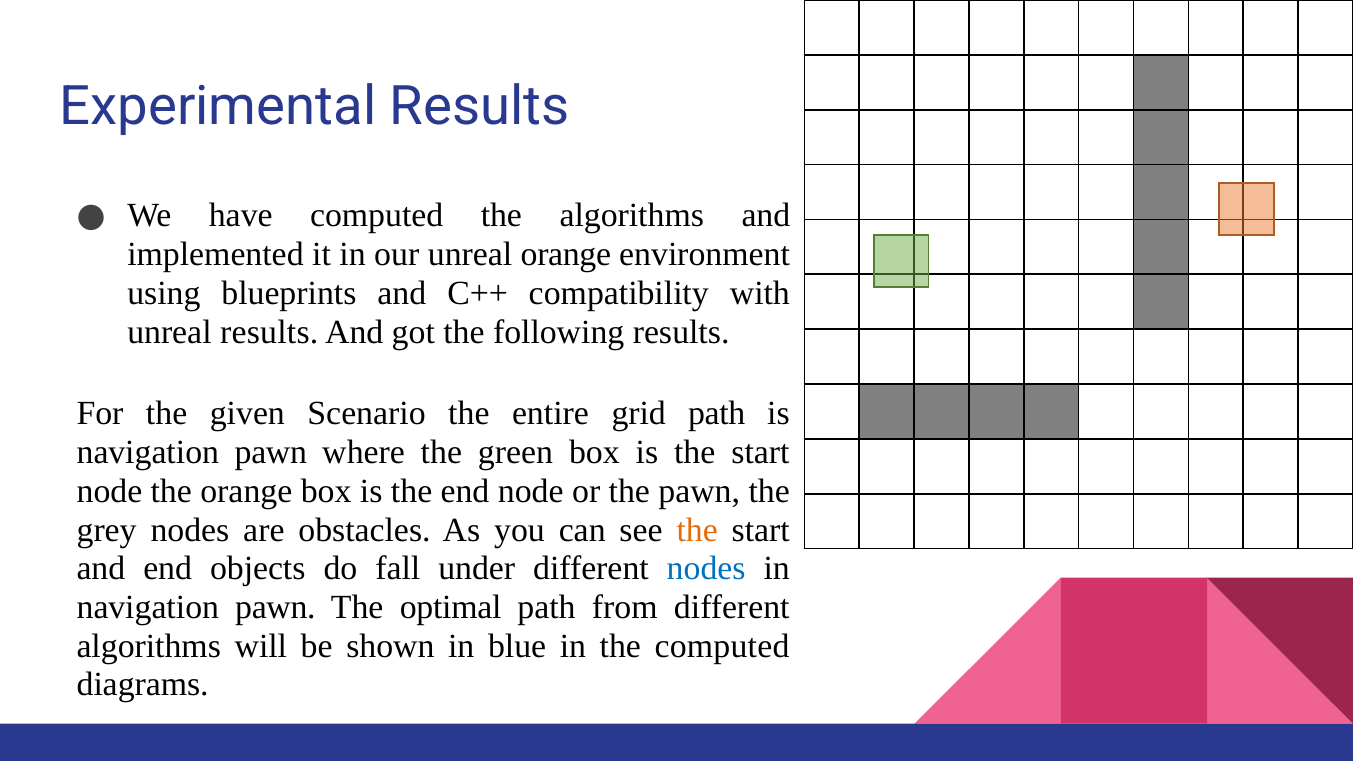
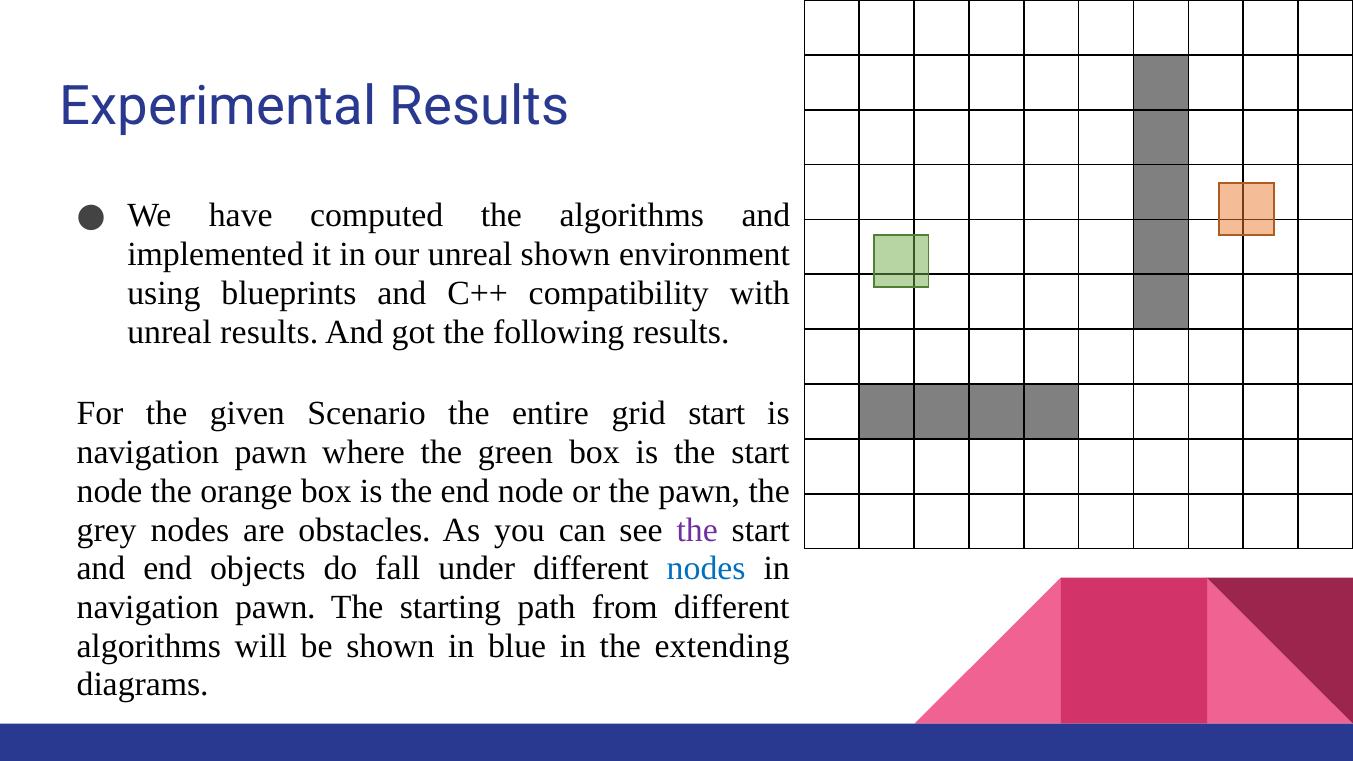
unreal orange: orange -> shown (566, 255)
grid path: path -> start (717, 414)
the colour: orange -> purple (697, 530)
optimal: optimal -> starting (450, 607)
the computed: computed -> extending (722, 646)
